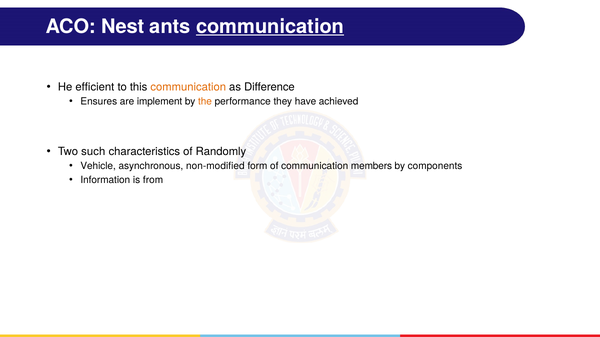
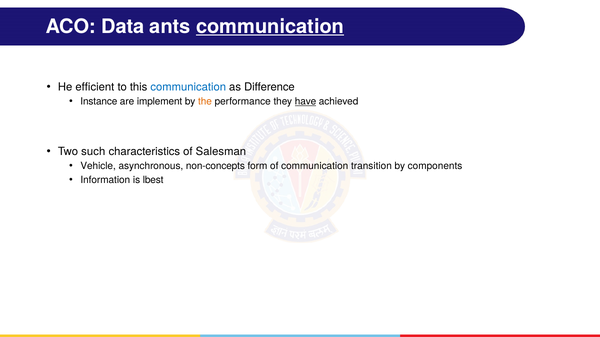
Nest: Nest -> Data (123, 27)
communication colour: orange -> blue (188, 87)
Ensures: Ensures -> Instance (99, 102)
have underline: none -> present (306, 102)
Randomly: Randomly -> Salesman (221, 152)
non-modified: non-modified -> non-concepts (215, 166)
members: members -> transition (371, 166)
from: from -> lbest (153, 180)
